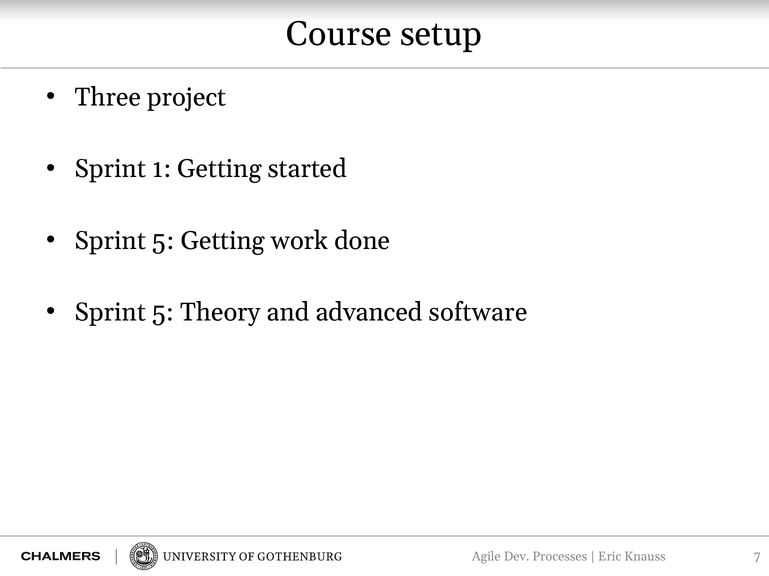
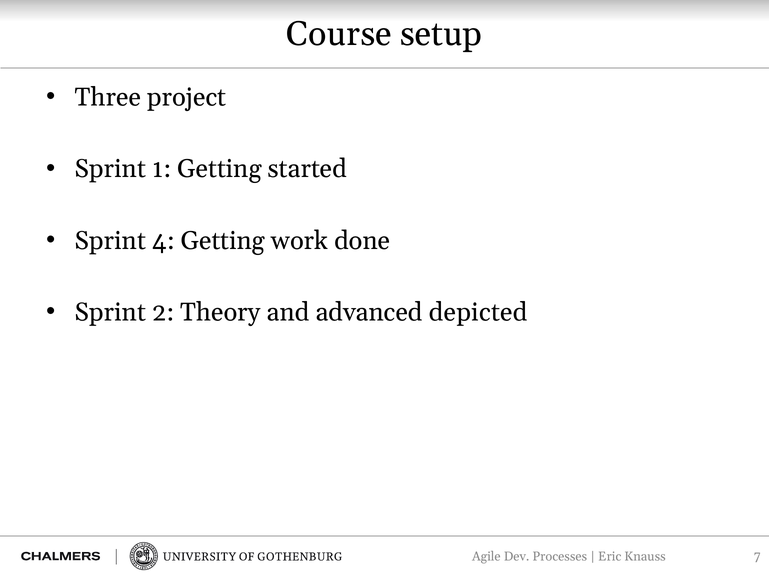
5: 5 -> 4 (163, 241)
5: 5 -> 2 (163, 313)
software: software -> depicted (478, 313)
